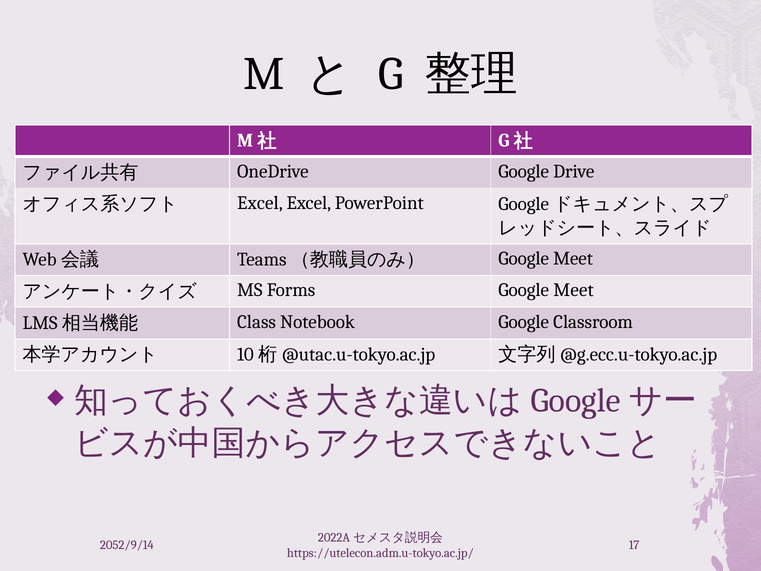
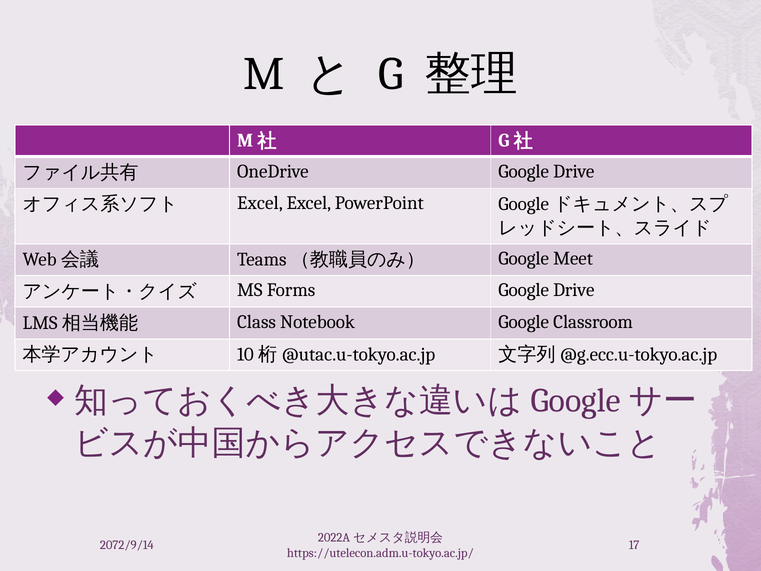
Forms Google Meet: Meet -> Drive (574, 290)
2052/9/14: 2052/9/14 -> 2072/9/14 (127, 545)
